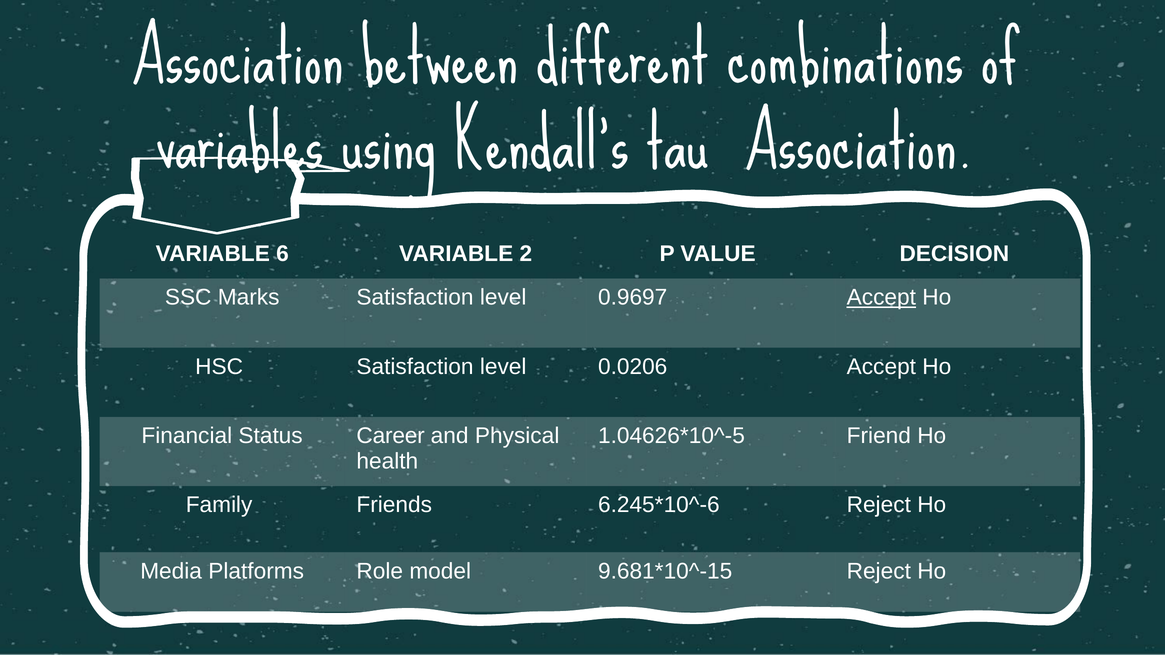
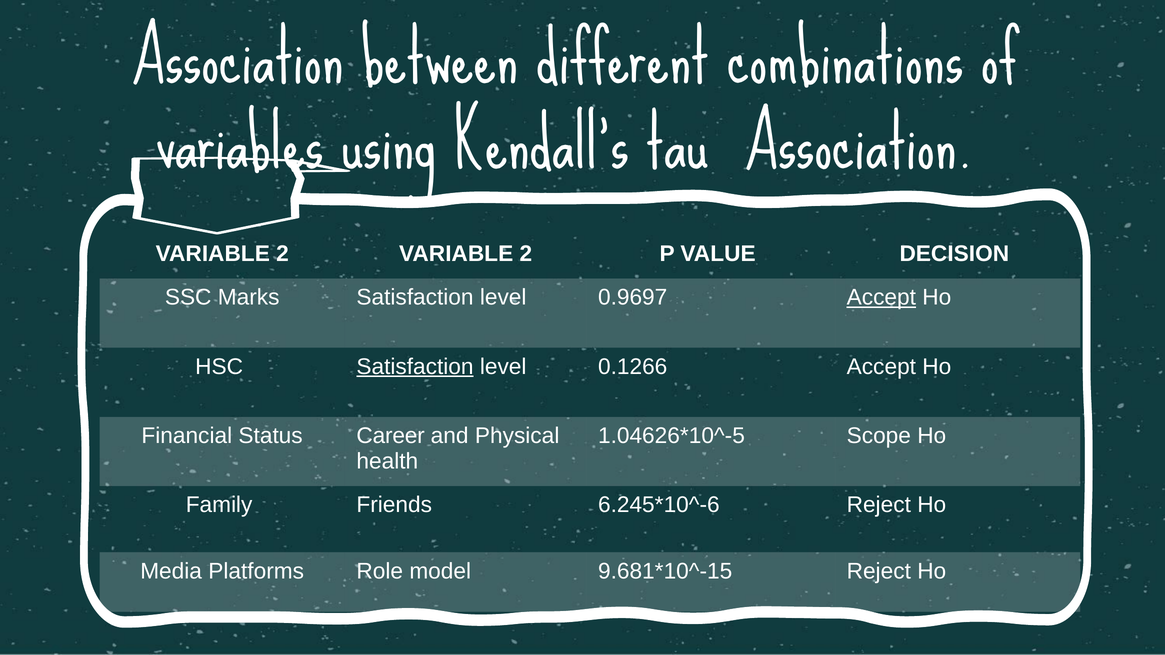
6: 6 -> 2 (282, 254)
Satisfaction underline: none -> present (415, 367)
0.0206: 0.0206 -> 0.1266 (633, 367)
Friend: Friend -> Scope (879, 436)
